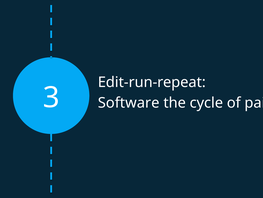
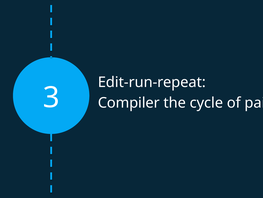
Software: Software -> Compiler (129, 102)
